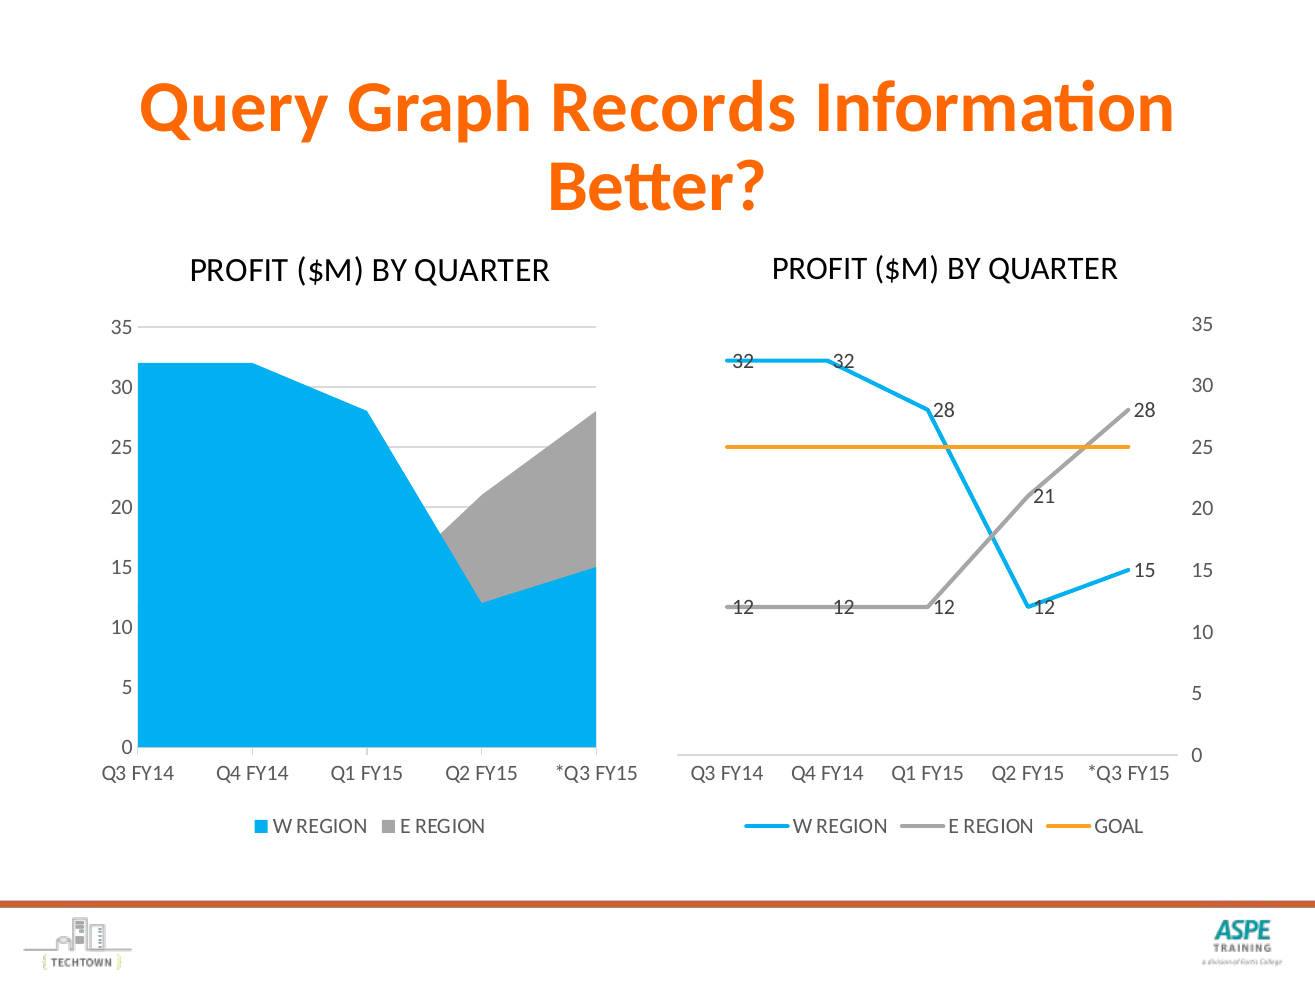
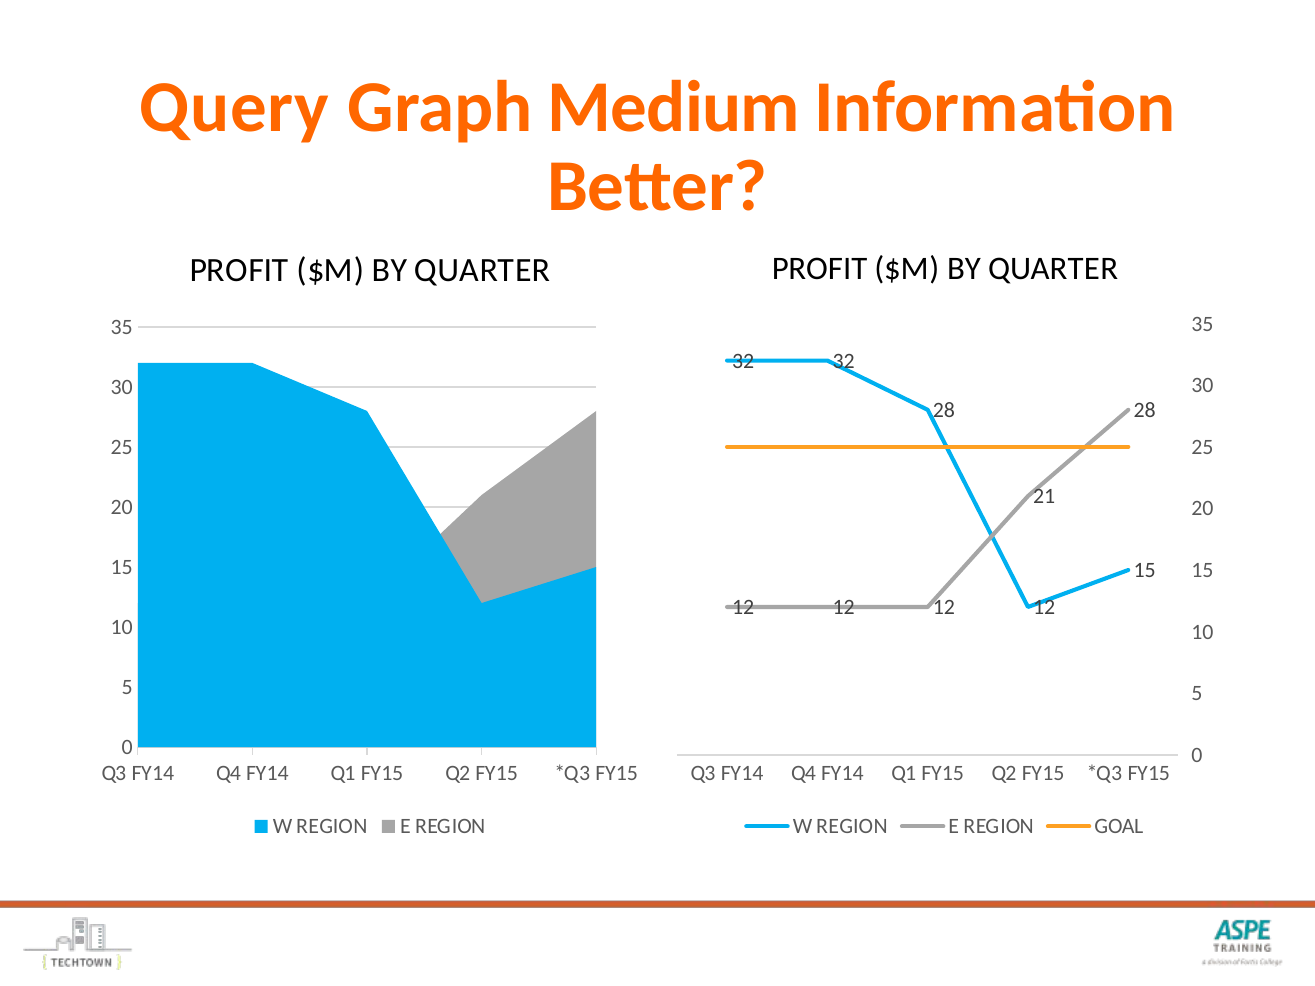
Records: Records -> Medium (674, 108)
